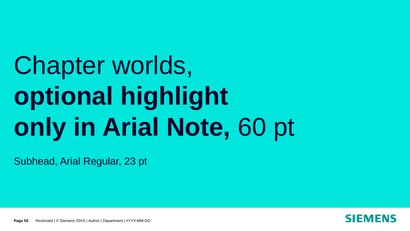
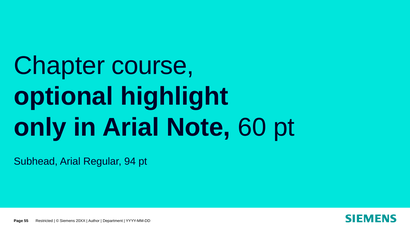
worlds: worlds -> course (153, 66)
23: 23 -> 94 (130, 161)
